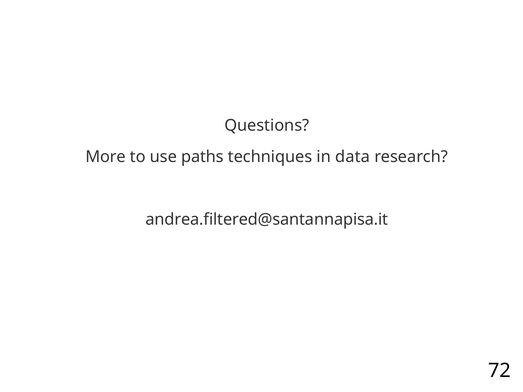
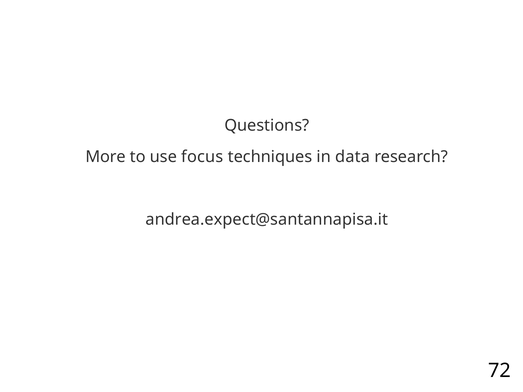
paths: paths -> focus (202, 157)
andrea.filtered@santannapisa.it: andrea.filtered@santannapisa.it -> andrea.expect@santannapisa.it (267, 219)
